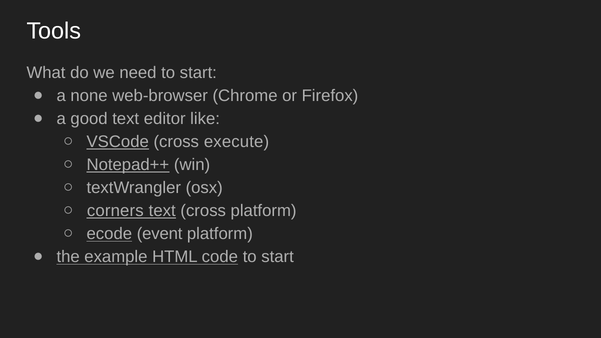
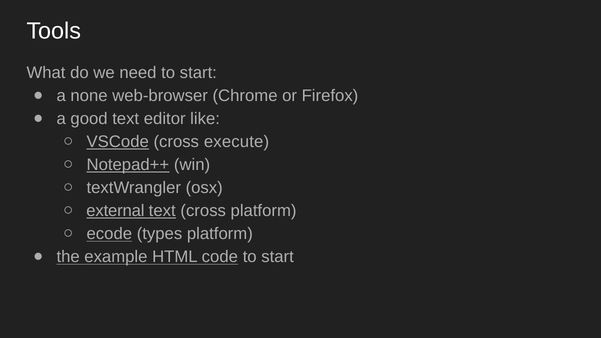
corners: corners -> external (115, 211)
event: event -> types (160, 234)
